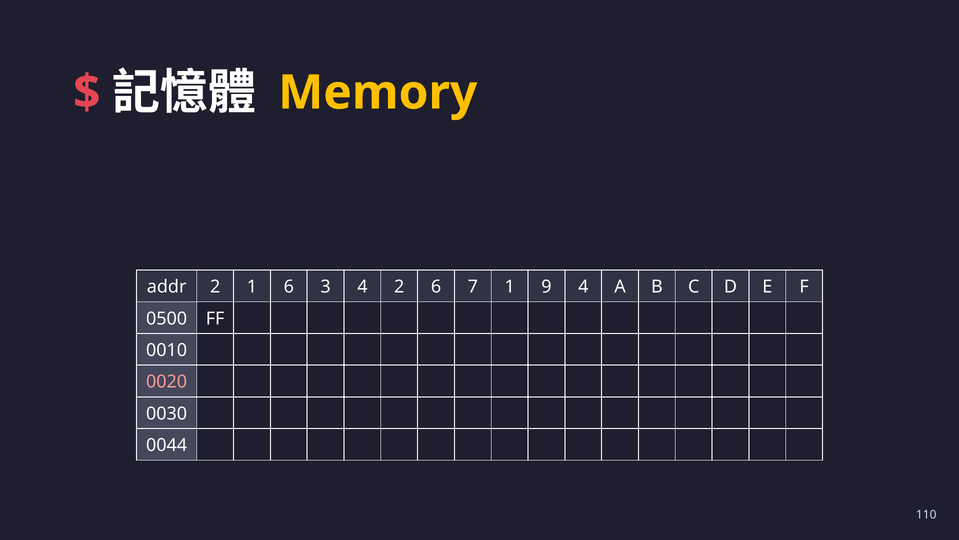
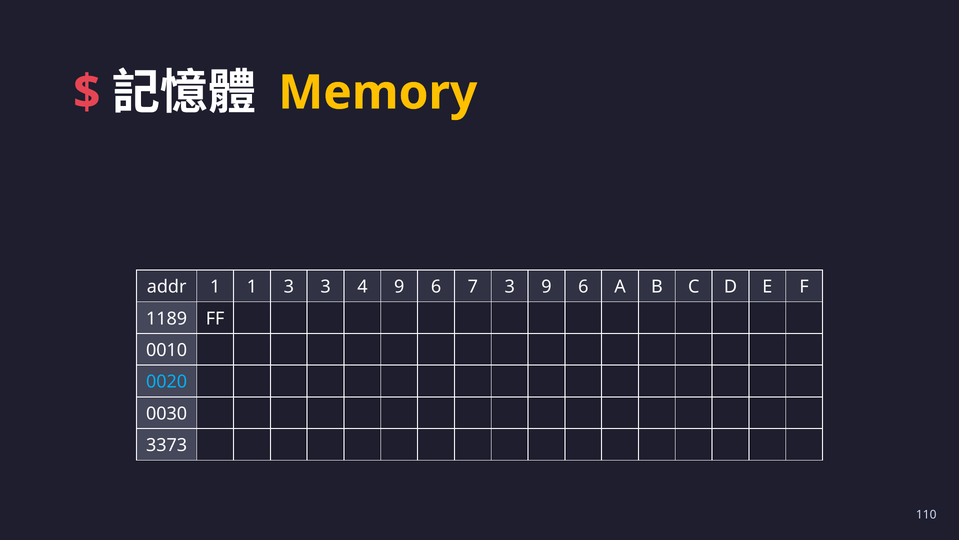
addr 2: 2 -> 1 (215, 287)
1 6: 6 -> 3 (289, 287)
4 2: 2 -> 9 (399, 287)
7 1: 1 -> 3 (510, 287)
4: 4 -> 6 (583, 287)
0500: 0500 -> 1189 (167, 318)
0020 colour: pink -> light blue (167, 382)
0044: 0044 -> 3373 (167, 445)
